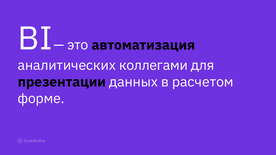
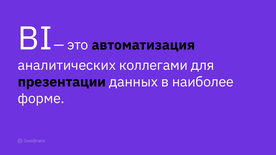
расчетом: расчетом -> наиболее (203, 82)
